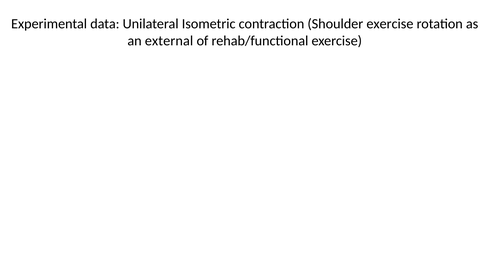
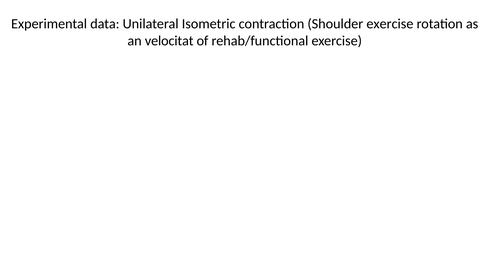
external: external -> velocitat (169, 41)
